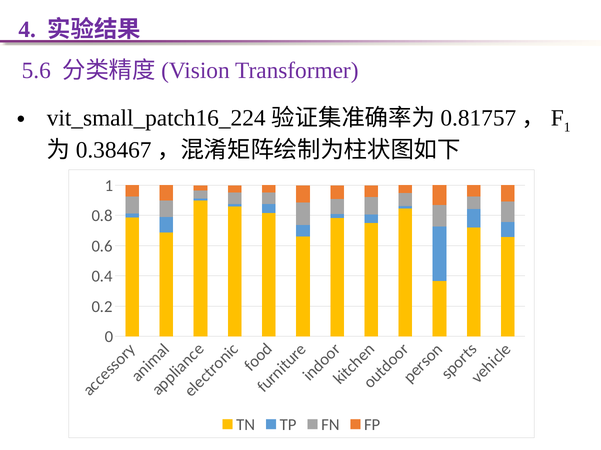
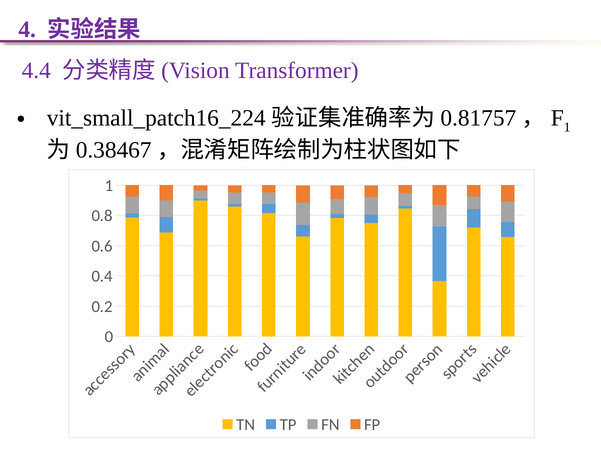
5.6: 5.6 -> 4.4 (36, 70)
